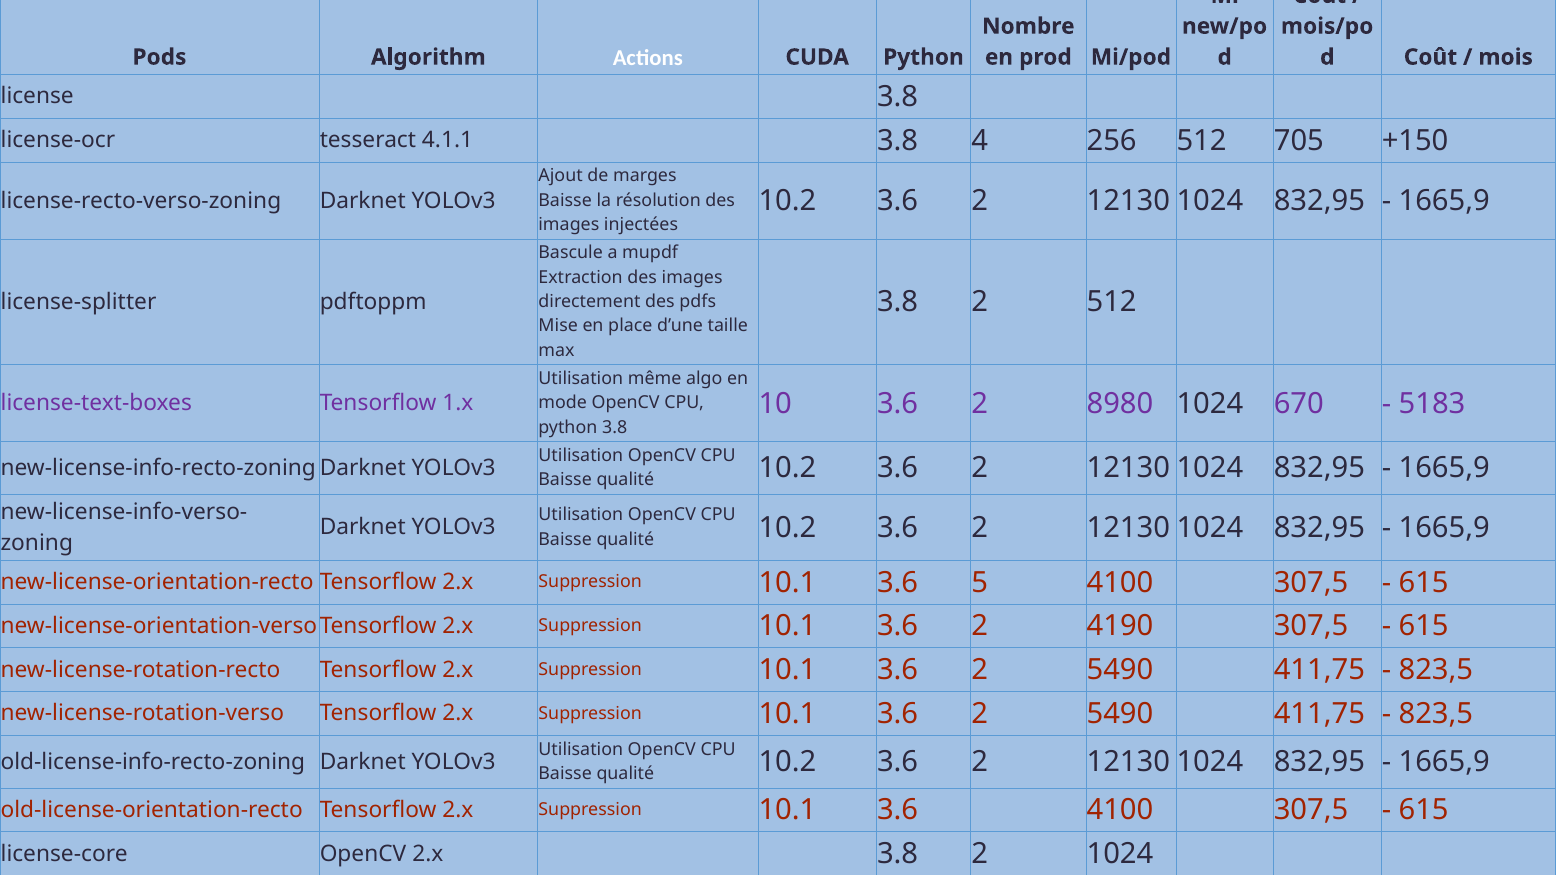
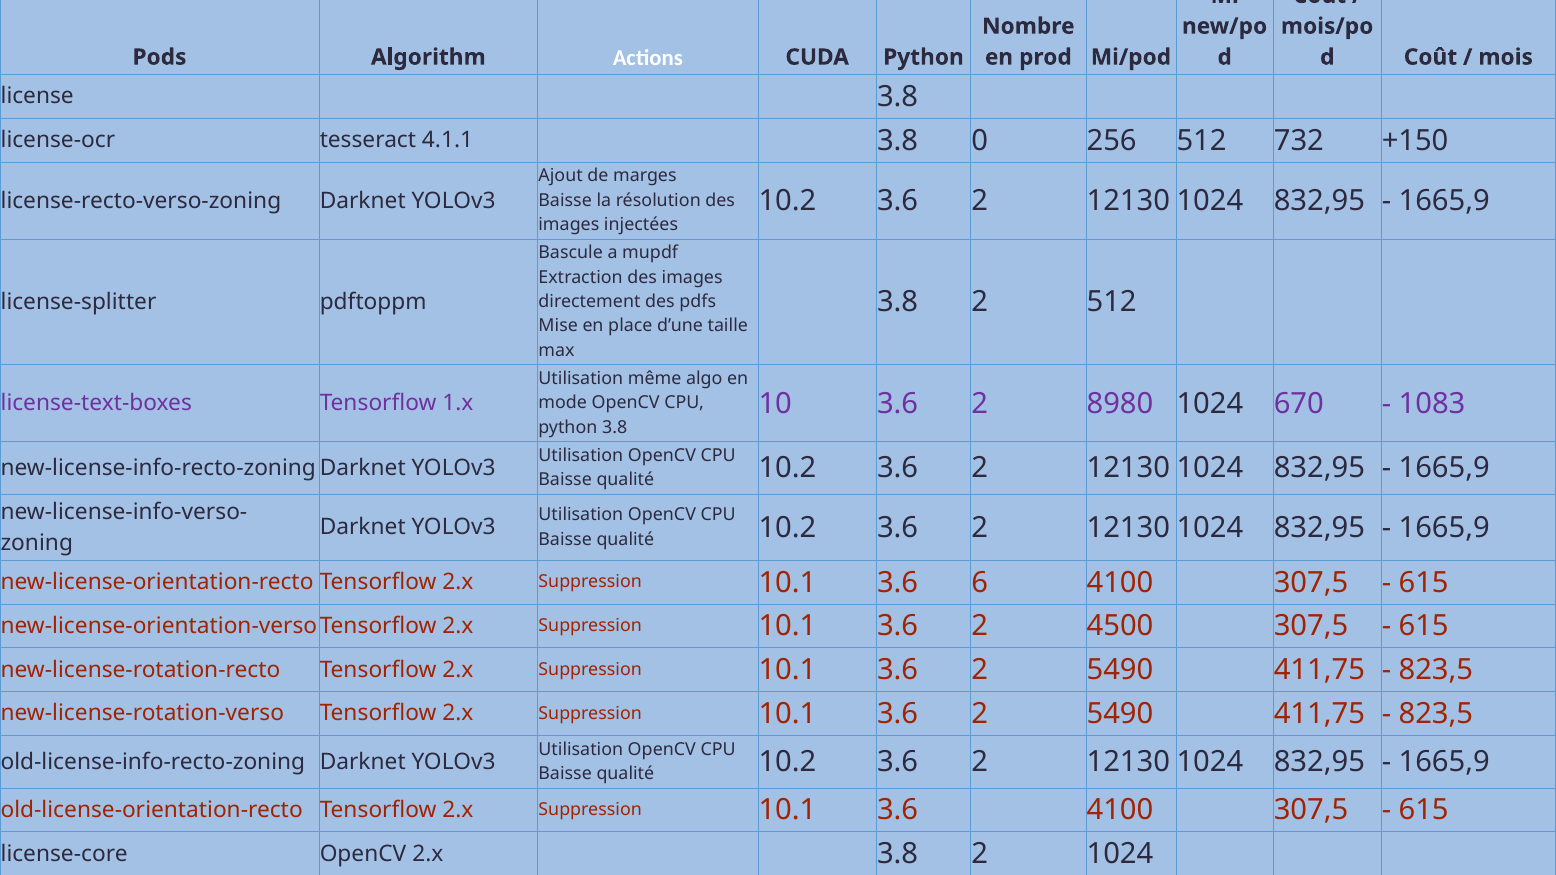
4: 4 -> 0 (980, 141)
705: 705 -> 732 (1299, 141)
5183: 5183 -> 1083 (1432, 404)
5: 5 -> 6 (980, 583)
4190: 4190 -> 4500 (1120, 626)
